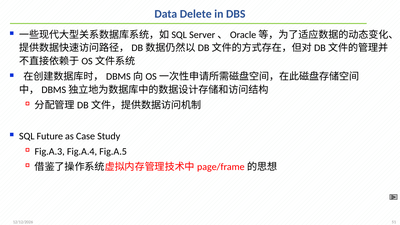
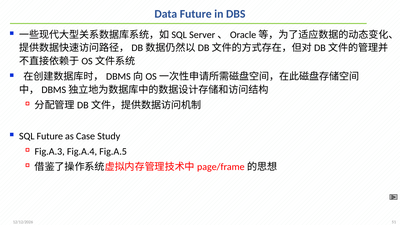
Data Delete: Delete -> Future (196, 14)
